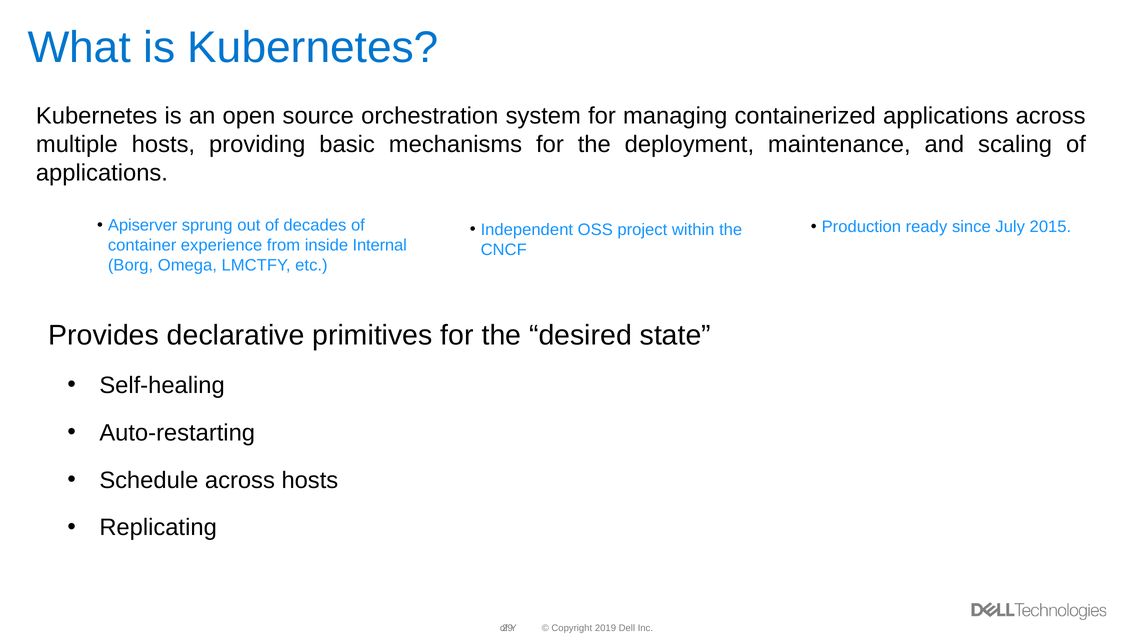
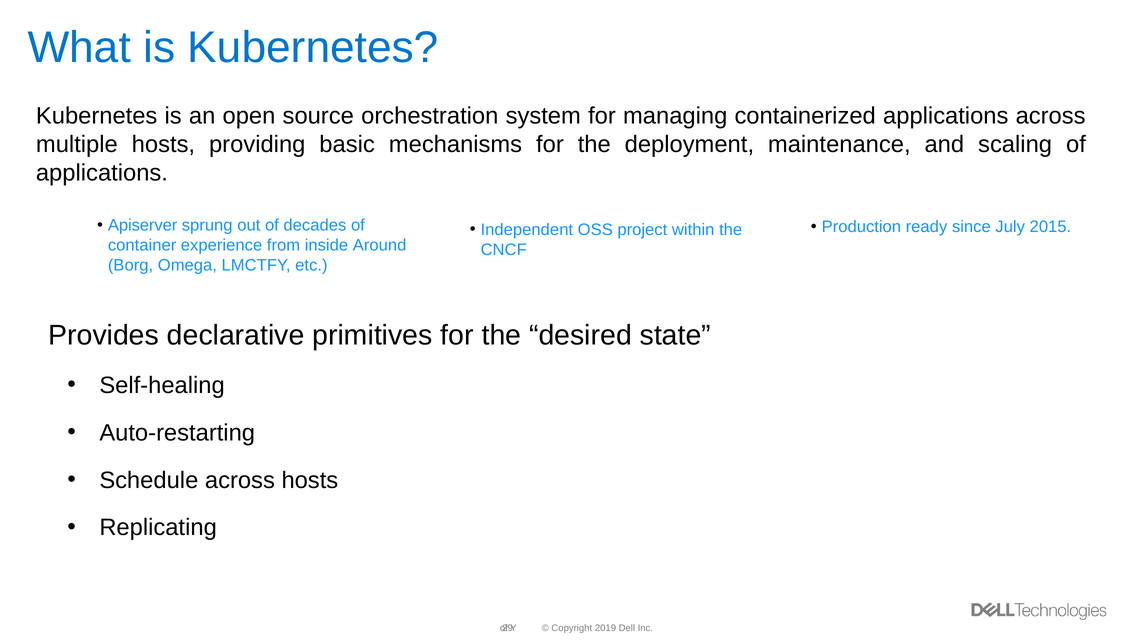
Internal: Internal -> Around (380, 246)
